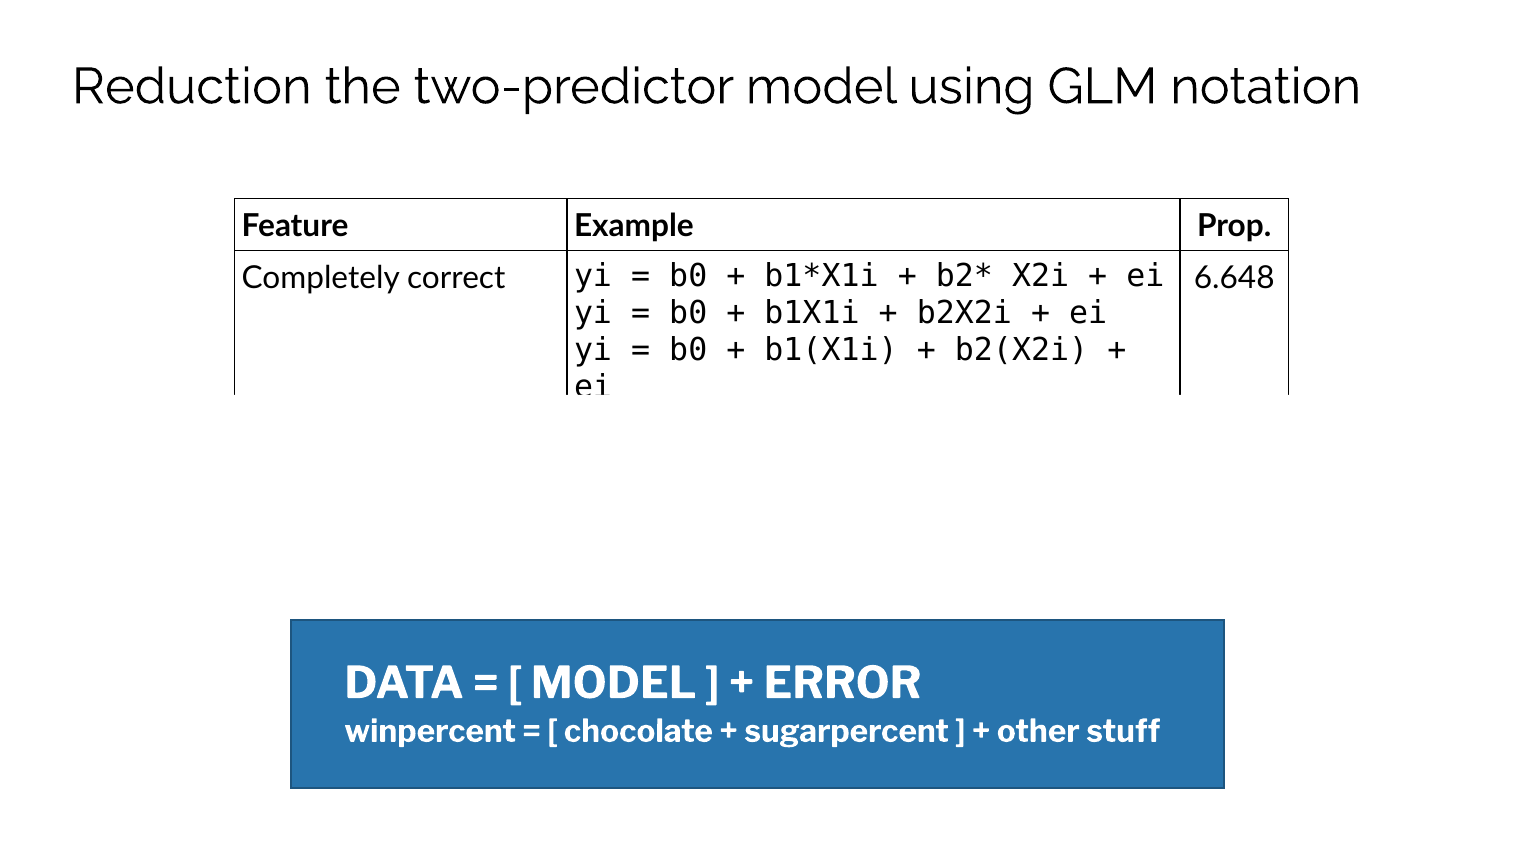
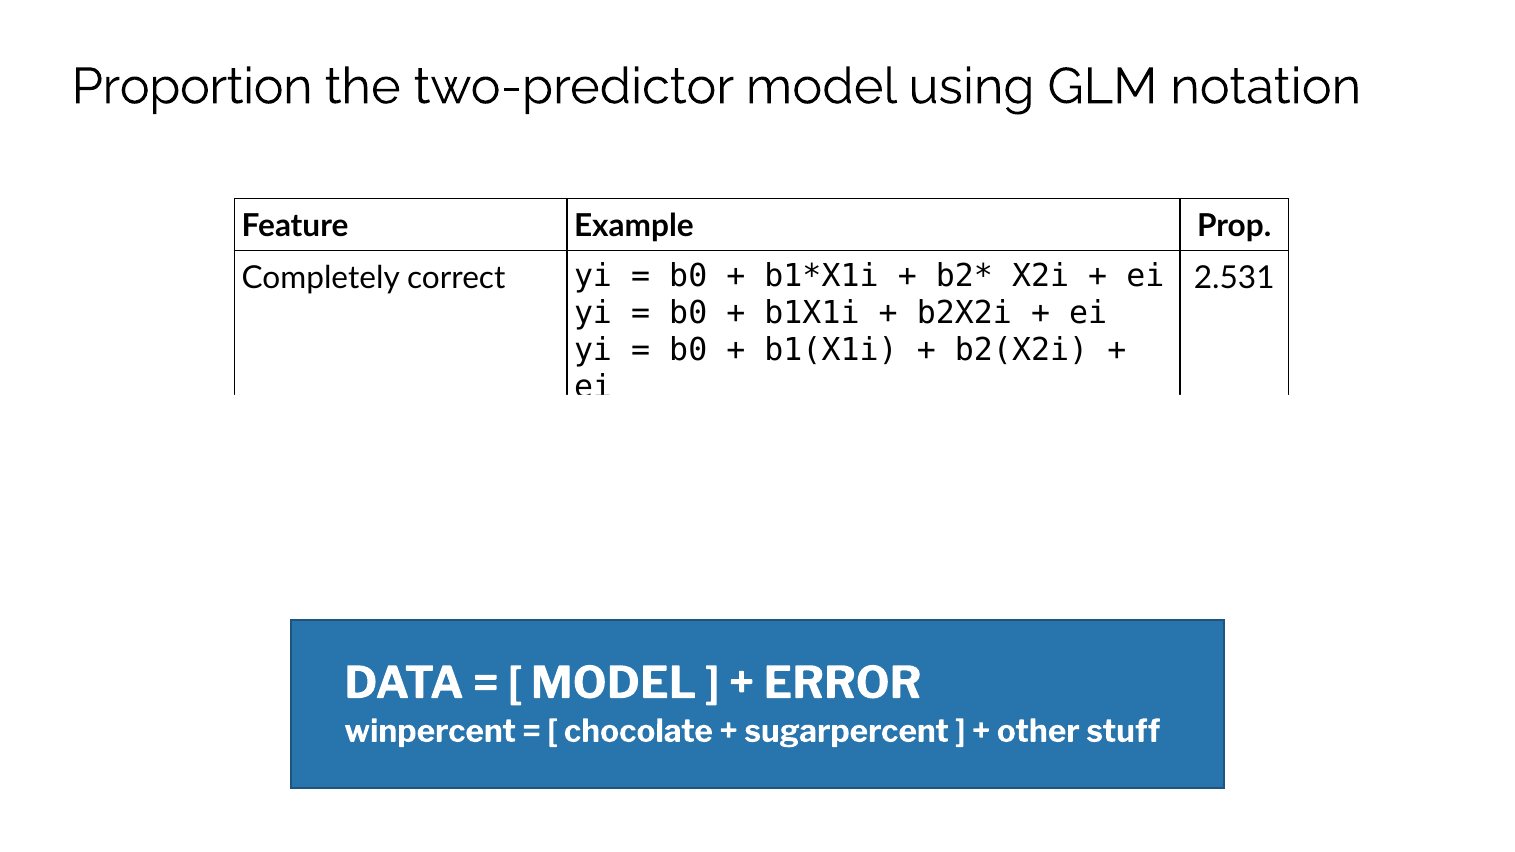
Reduction: Reduction -> Proportion (192, 87)
6.648: 6.648 -> 2.531 (1234, 278)
